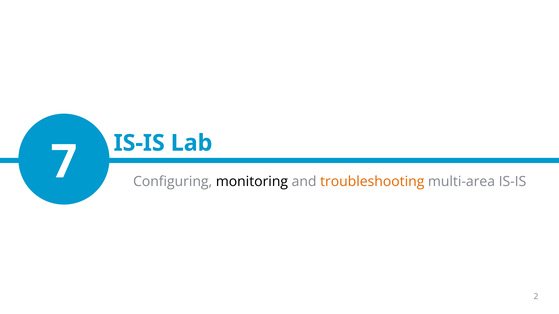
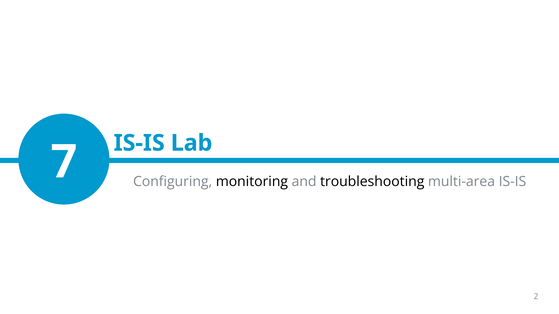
troubleshooting colour: orange -> black (372, 182)
